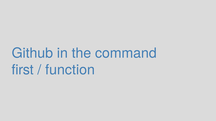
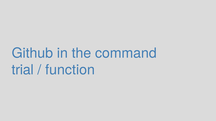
first: first -> trial (23, 70)
